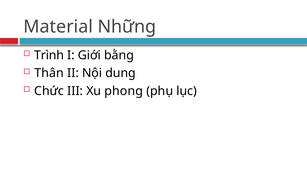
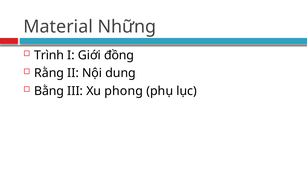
bằng: bằng -> đồng (119, 55)
Thân: Thân -> Rằng (49, 73)
Chức: Chức -> Bằng (49, 91)
